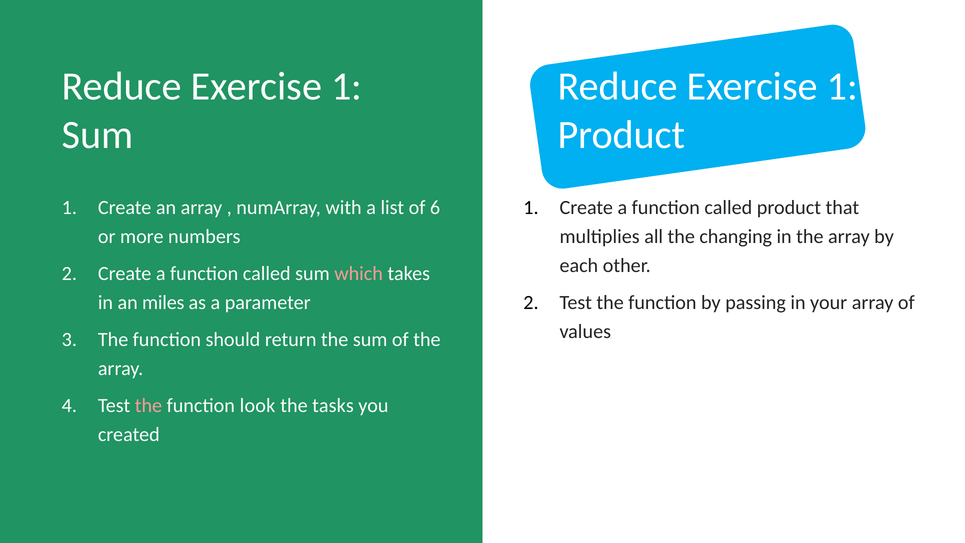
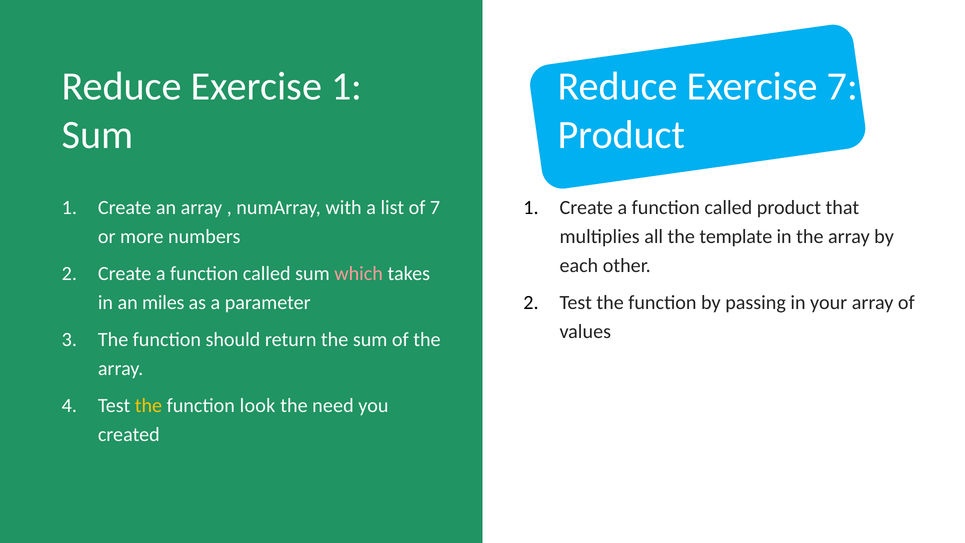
1: 1 -> 7 (842, 87)
of 6: 6 -> 7 (435, 208)
changing: changing -> template (736, 237)
the colour: pink -> yellow (148, 405)
tasks: tasks -> need (333, 405)
